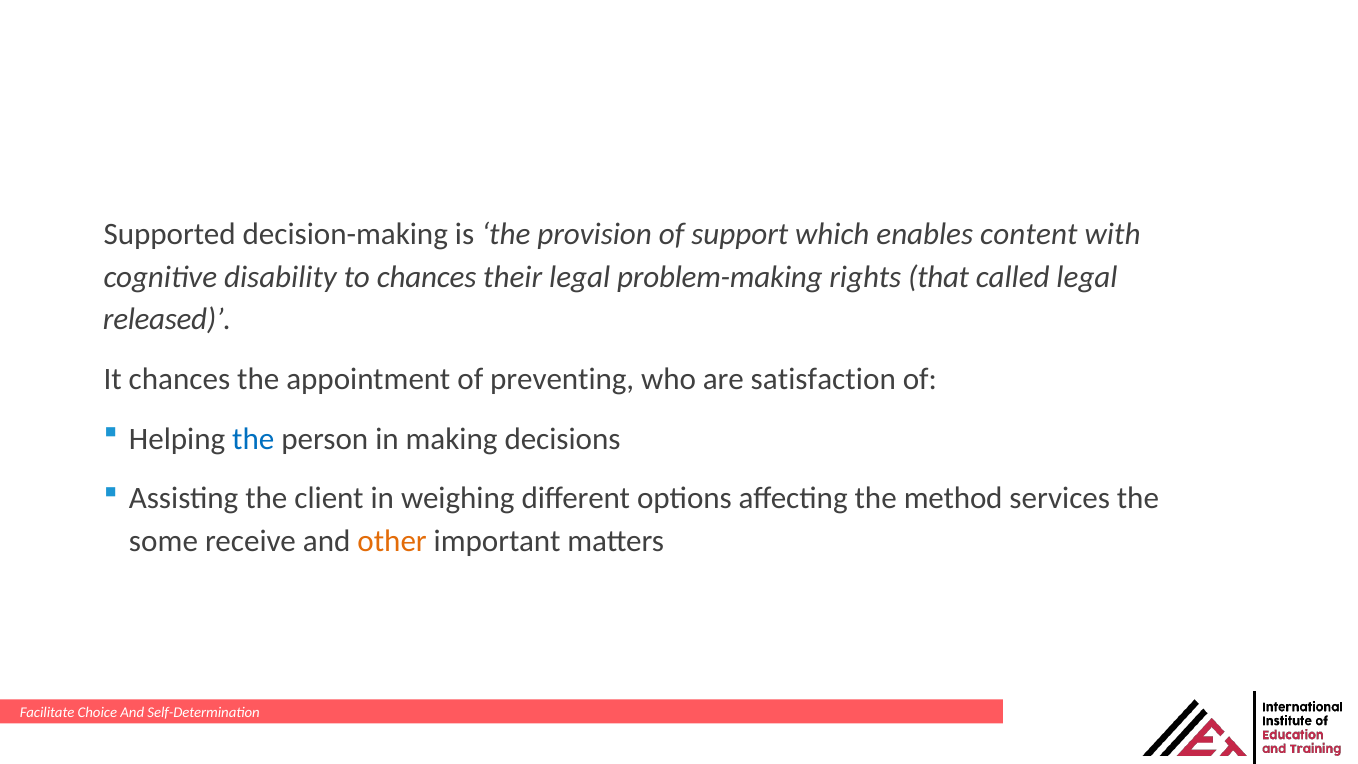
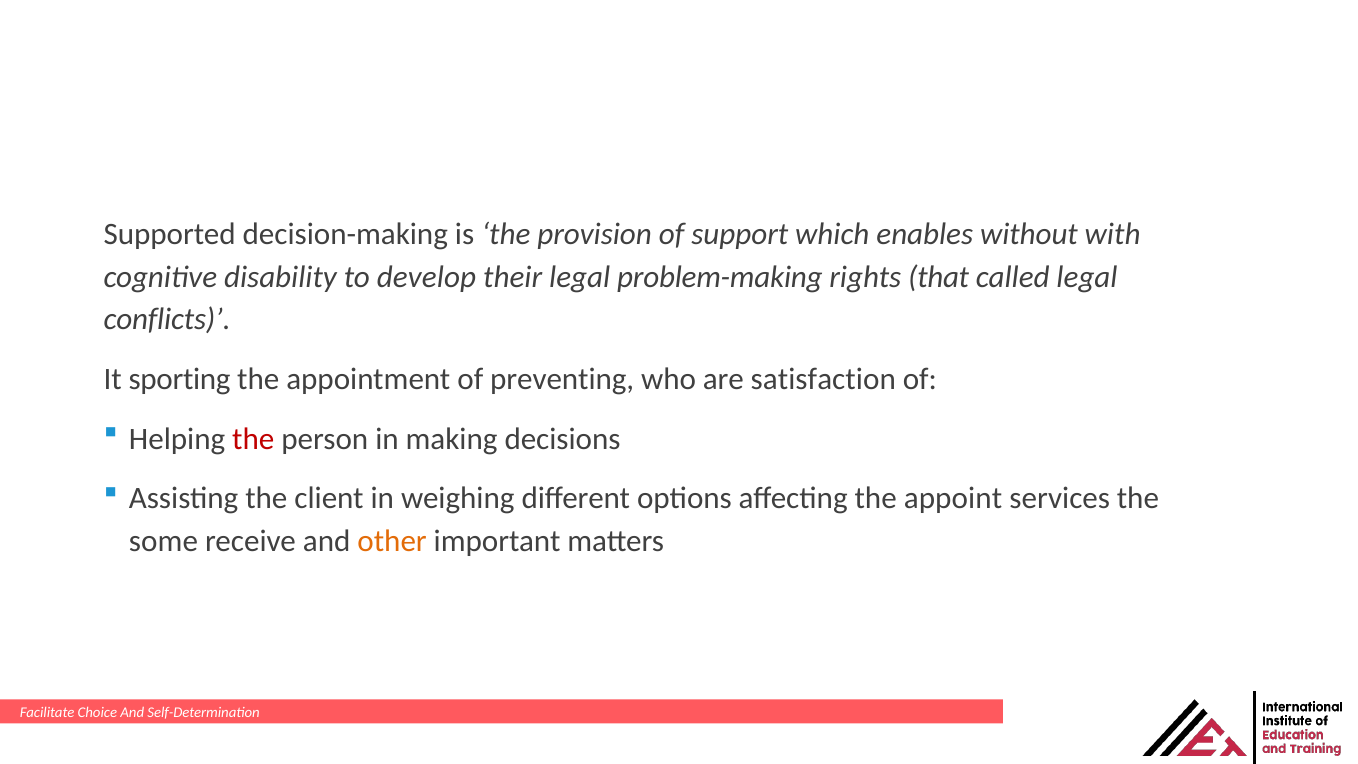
content: content -> without (1029, 234)
to chances: chances -> develop (426, 277)
released: released -> conflicts (167, 320)
It chances: chances -> sporting (180, 379)
the colour: blue -> red (253, 439)
method: method -> appoint (953, 498)
